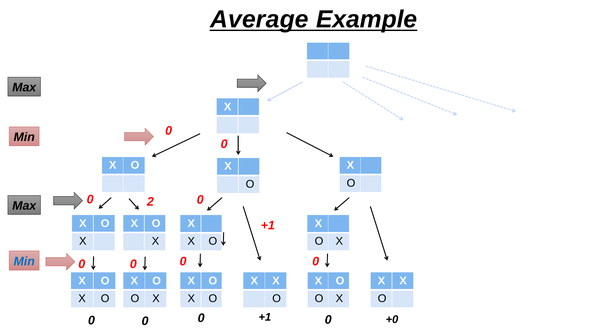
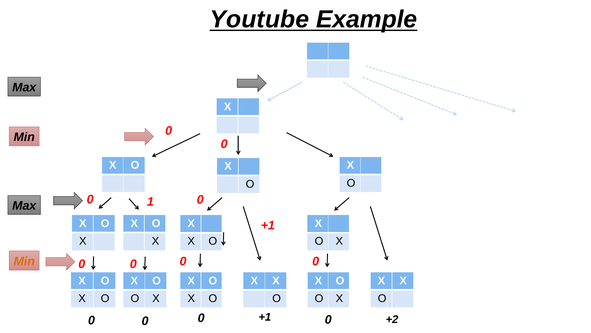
Average: Average -> Youtube (259, 19)
2: 2 -> 1 (150, 201)
Min colour: blue -> orange (24, 261)
+0: +0 -> +2 (392, 319)
